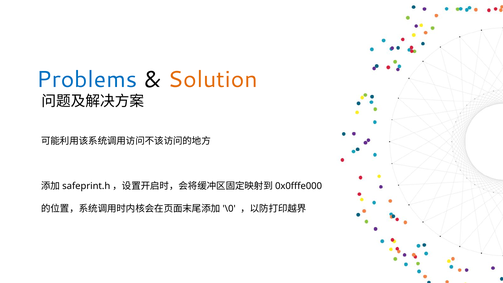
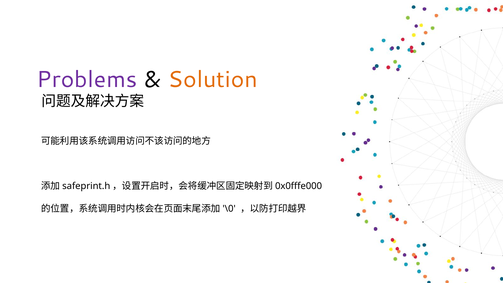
Problems colour: blue -> purple (87, 79)
